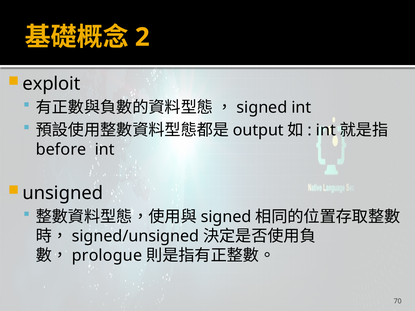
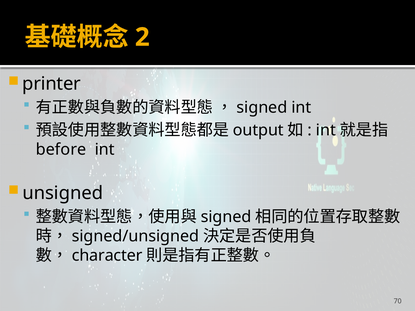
exploit: exploit -> printer (52, 84)
prologue: prologue -> character (107, 256)
